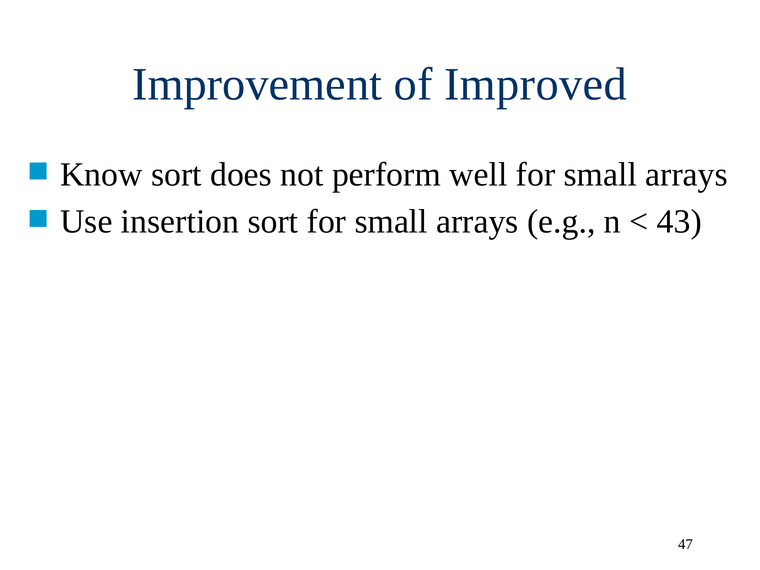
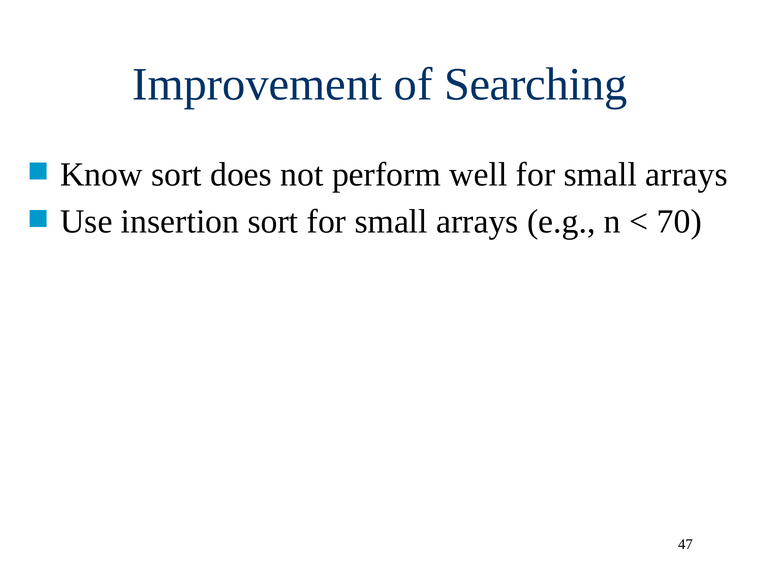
Improved: Improved -> Searching (536, 84)
43: 43 -> 70 (679, 222)
